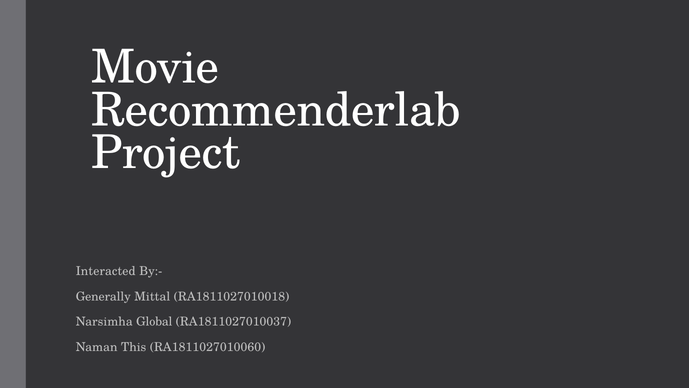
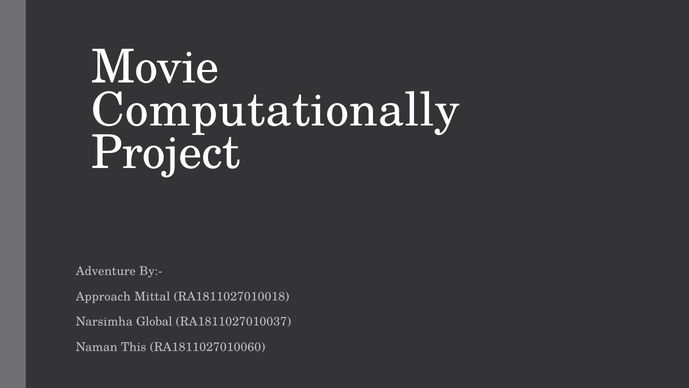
Recommenderlab: Recommenderlab -> Computationally (276, 110)
Interacted: Interacted -> Adventure (106, 271)
Generally: Generally -> Approach (103, 296)
